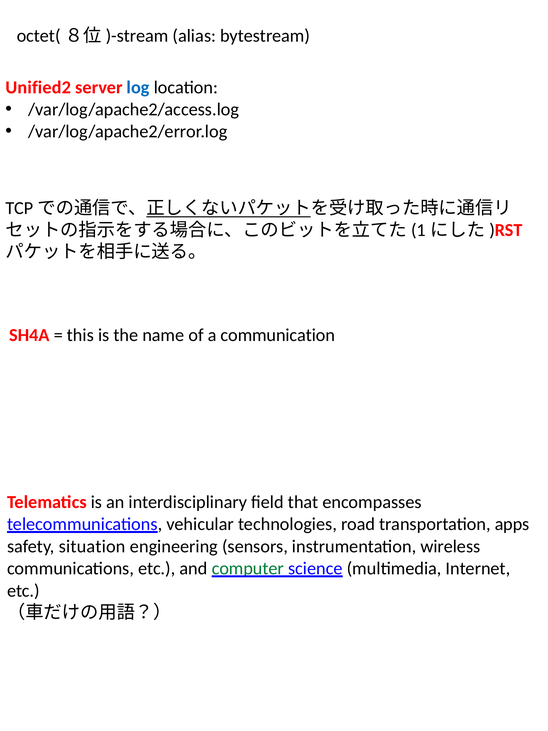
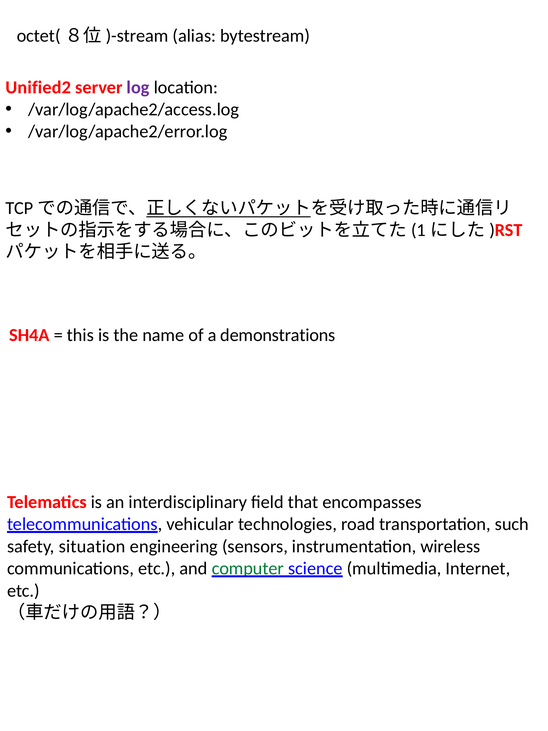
log colour: blue -> purple (138, 88)
communication: communication -> demonstrations (278, 335)
apps: apps -> such (512, 524)
